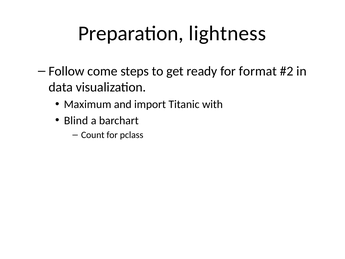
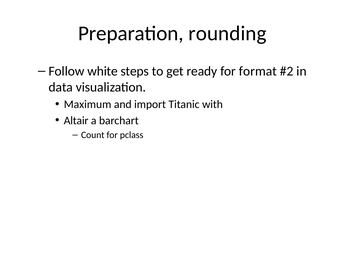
lightness: lightness -> rounding (227, 33)
come: come -> white (103, 71)
Blind: Blind -> Altair (76, 120)
